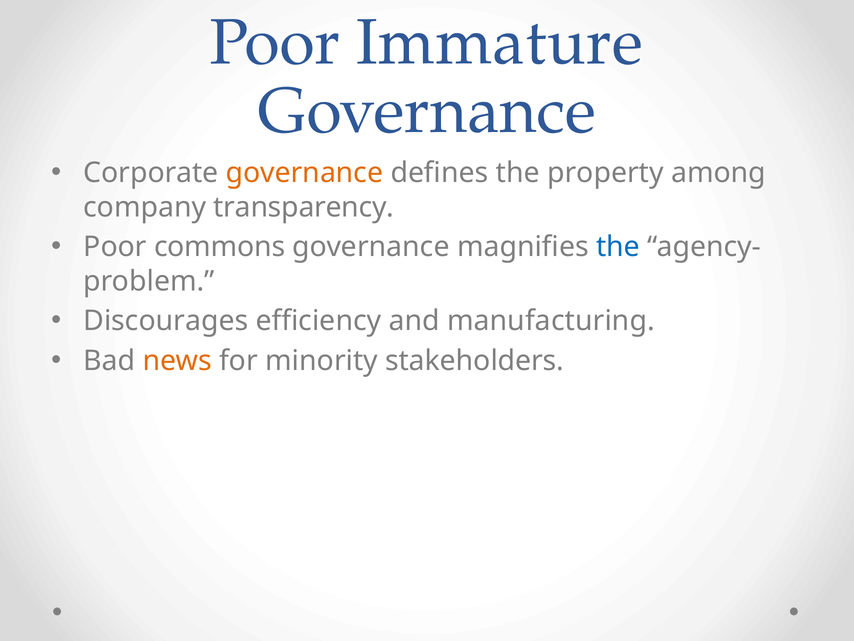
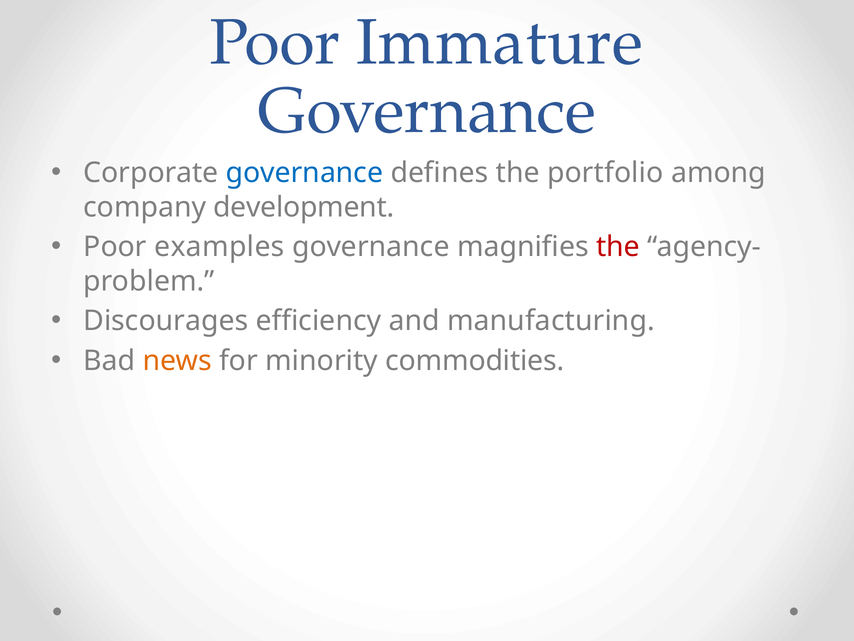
governance colour: orange -> blue (304, 173)
property: property -> portfolio (605, 173)
transparency: transparency -> development (304, 207)
commons: commons -> examples (219, 247)
the colour: blue -> red (618, 247)
stakeholders: stakeholders -> commodities (475, 361)
